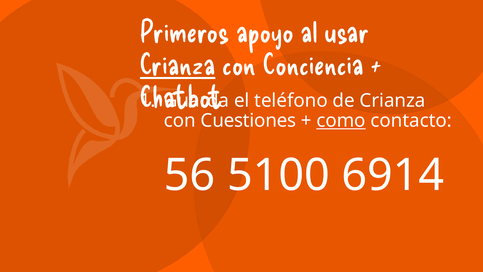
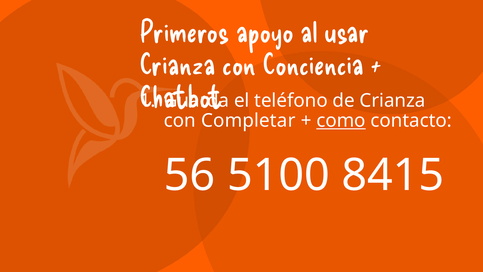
Crianza underline: present -> none (178, 65)
Cuestiones: Cuestiones -> Completar (248, 121)
6914: 6914 -> 8415 (393, 175)
